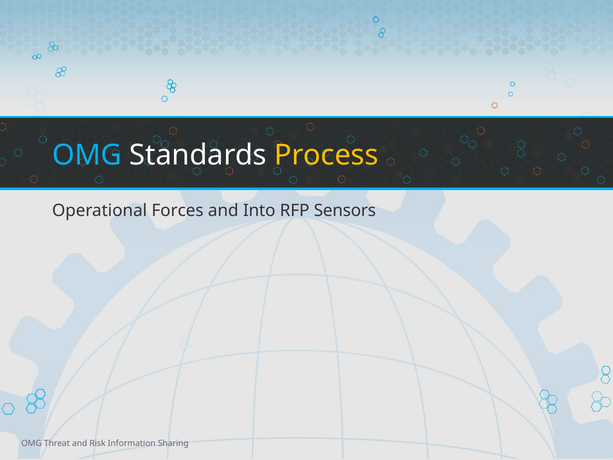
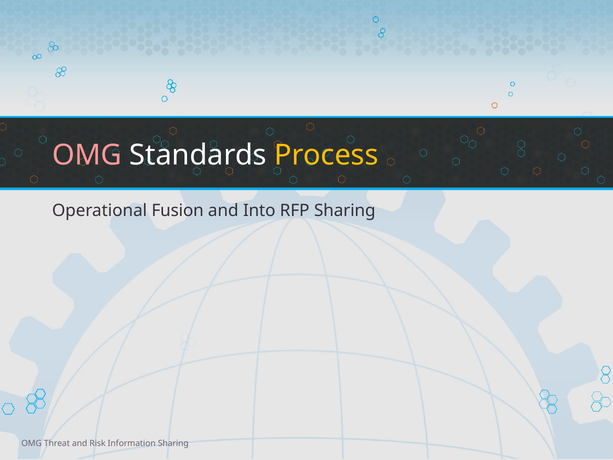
OMG colour: light blue -> pink (87, 155)
Forces: Forces -> Fusion (178, 210)
RFP Sensors: Sensors -> Sharing (345, 210)
